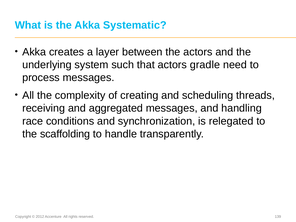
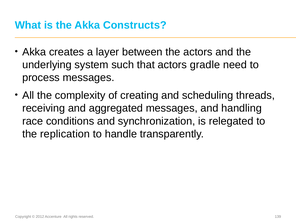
Systematic: Systematic -> Constructs (135, 25)
scaffolding: scaffolding -> replication (65, 134)
